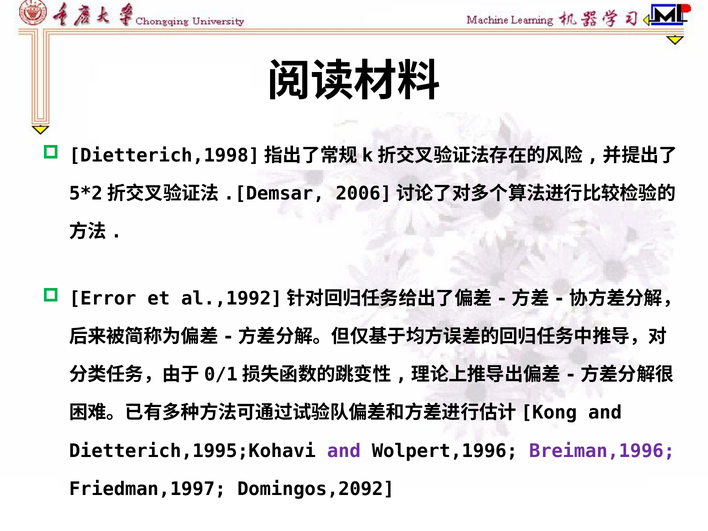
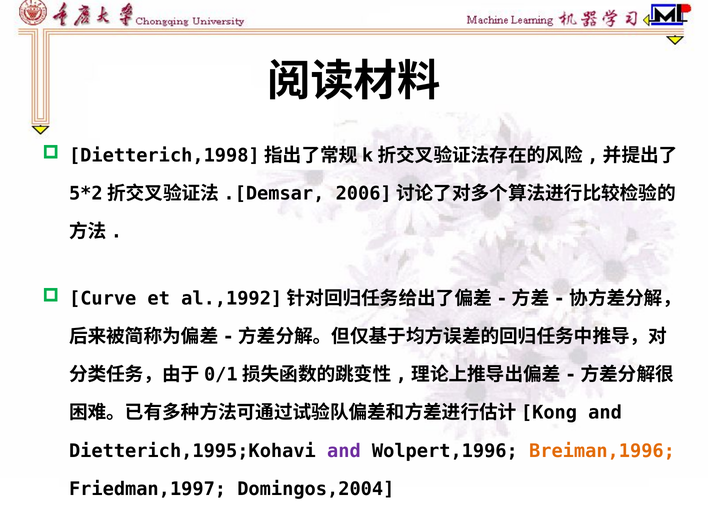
Error: Error -> Curve (103, 299)
Breiman,1996 colour: purple -> orange (602, 451)
Domingos,2092: Domingos,2092 -> Domingos,2004 (316, 489)
